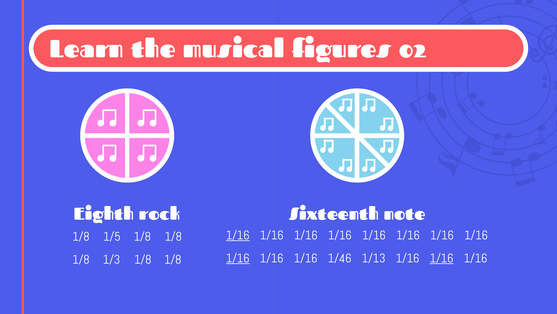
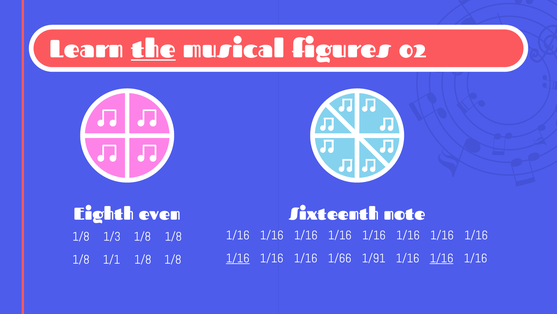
the underline: none -> present (153, 49)
rock: rock -> even (160, 214)
1/16 underline: present -> none (238, 235)
1/5: 1/5 -> 1/3 (112, 236)
1/46: 1/46 -> 1/66 (340, 258)
1/13: 1/13 -> 1/91 (374, 258)
1/3: 1/3 -> 1/1 (112, 259)
